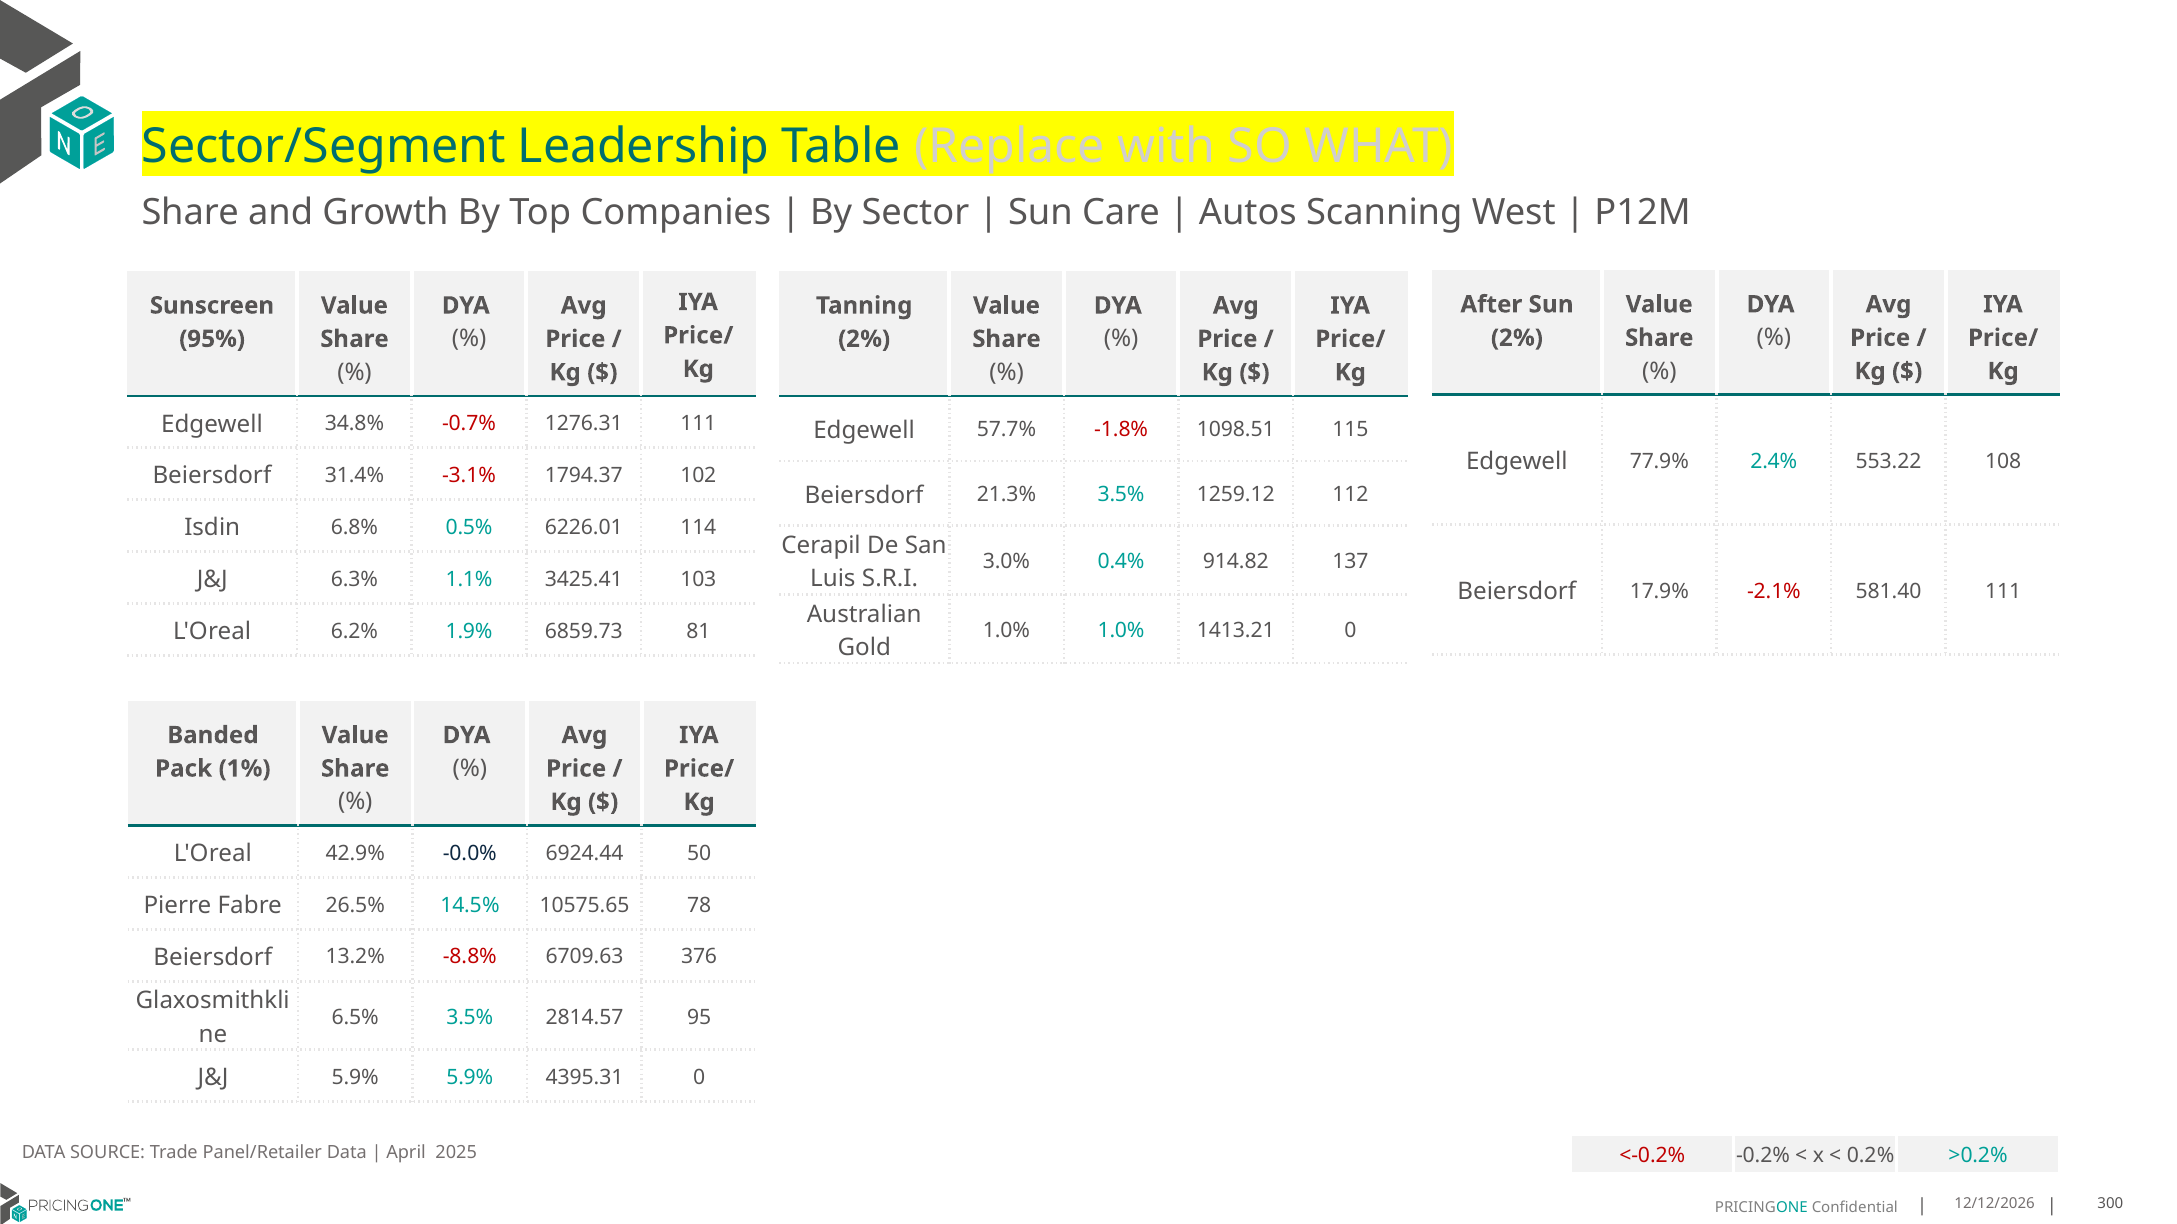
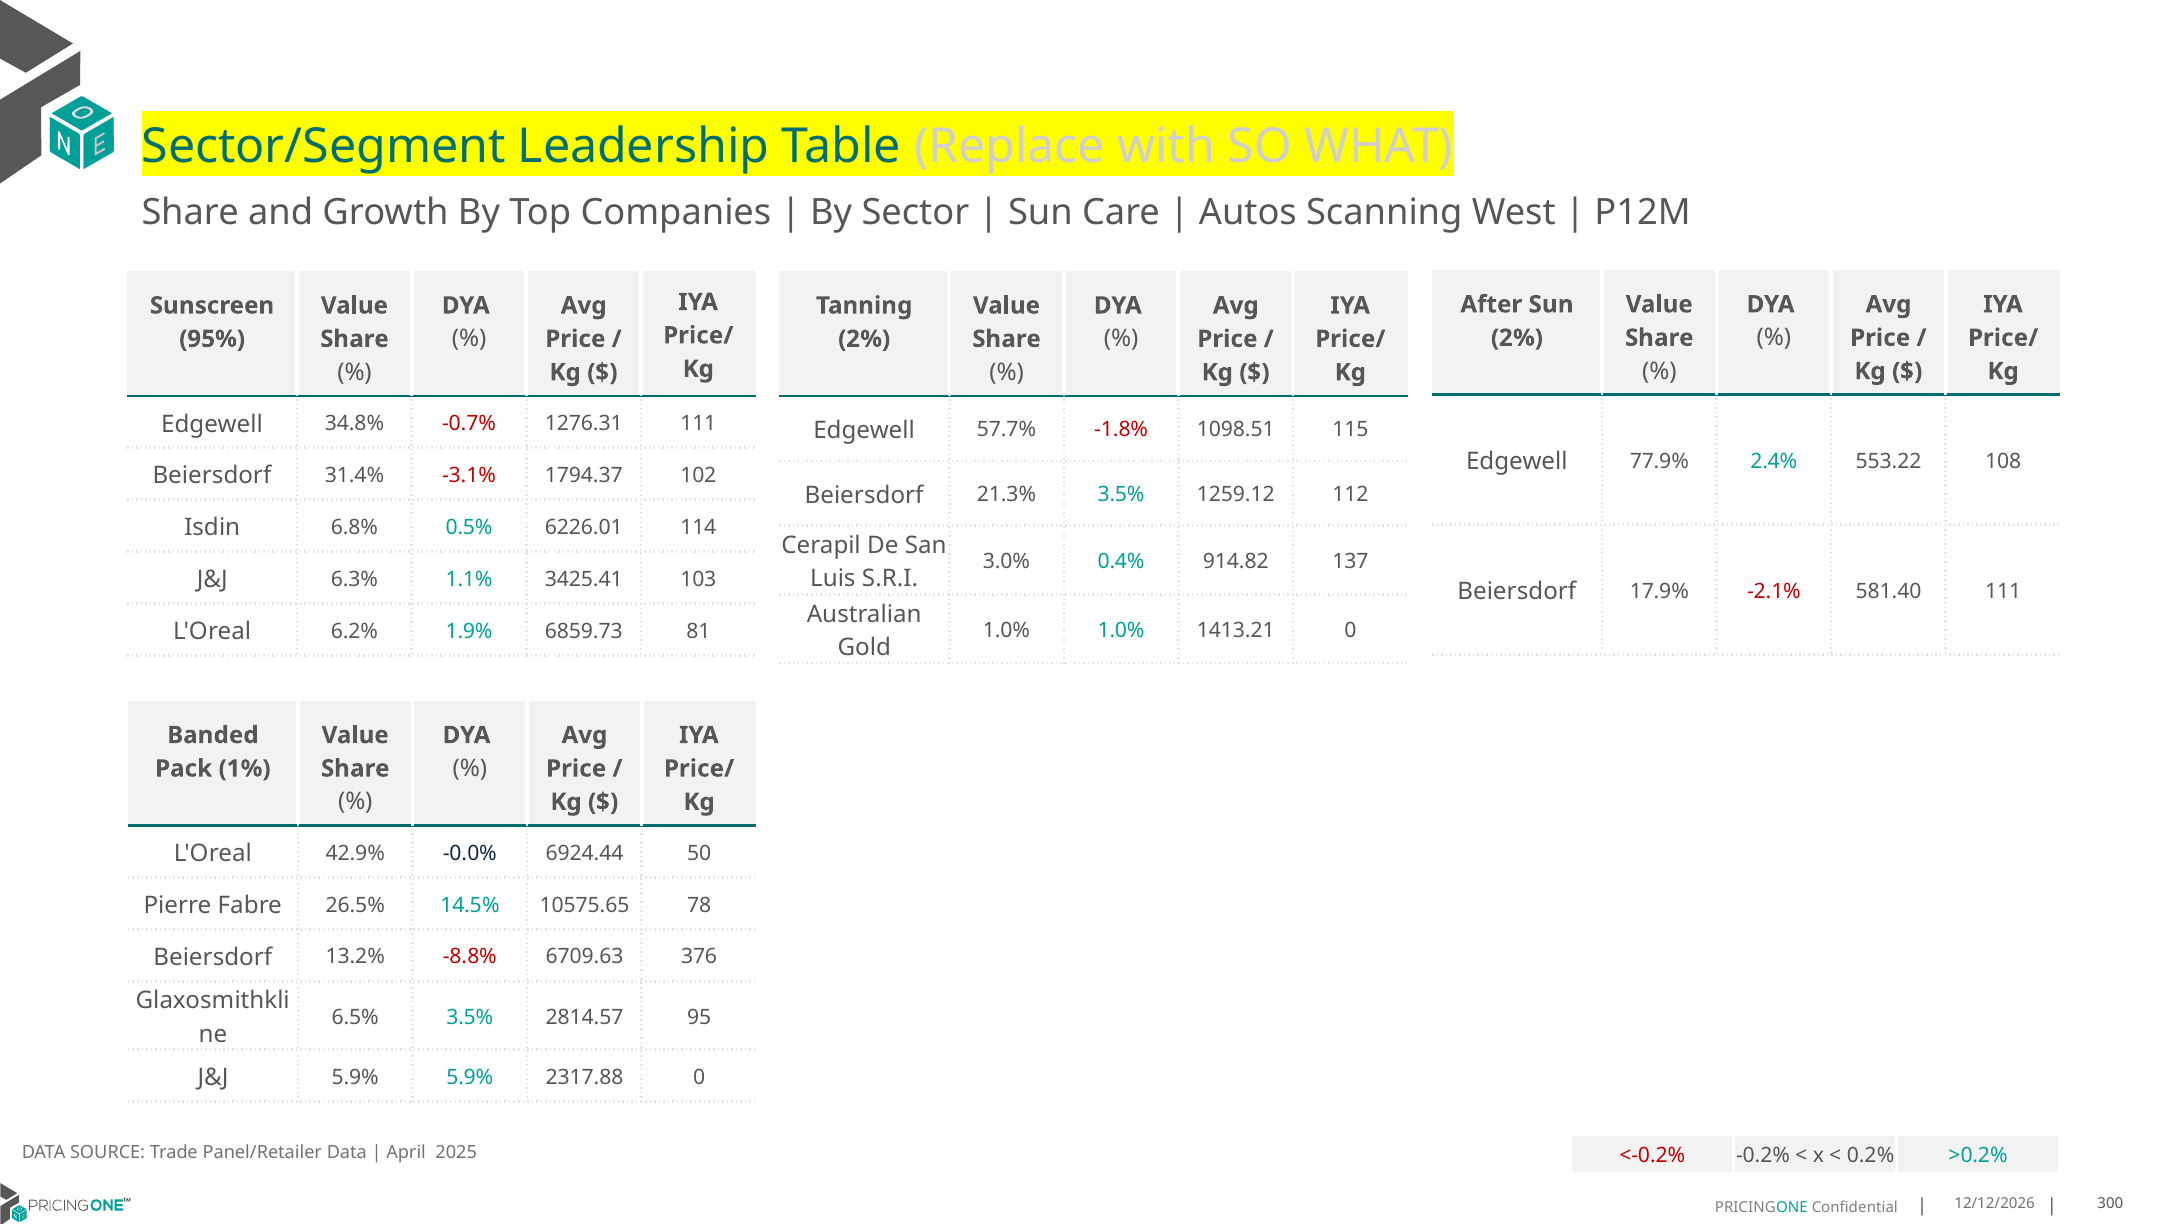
4395.31: 4395.31 -> 2317.88 (585, 1078)
